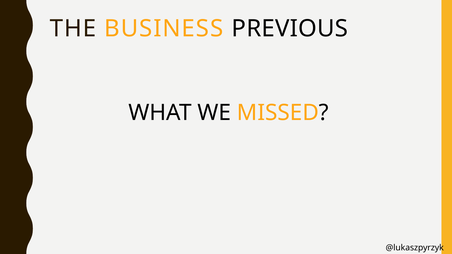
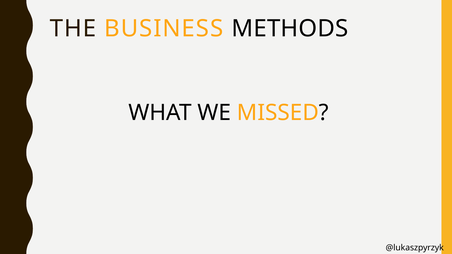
PREVIOUS: PREVIOUS -> METHODS (290, 29)
